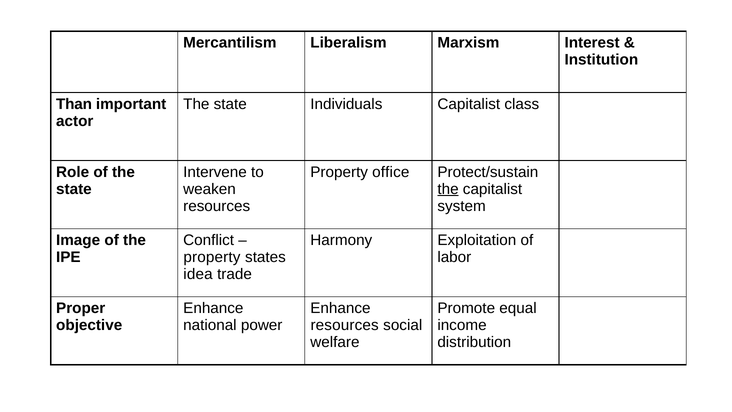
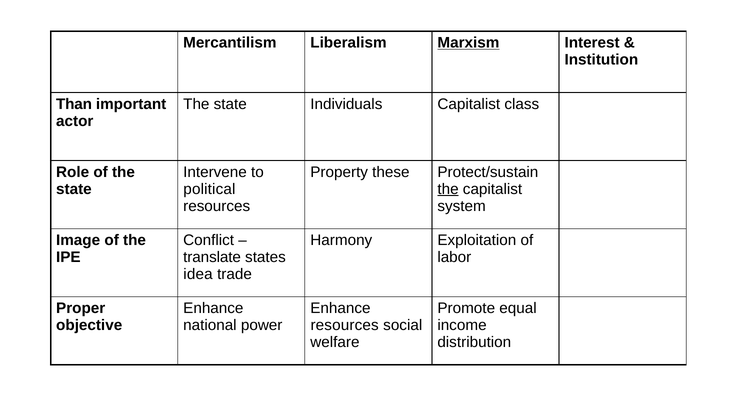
Marxism underline: none -> present (468, 43)
office: office -> these (391, 172)
weaken: weaken -> political (209, 189)
property: property -> translate (212, 257)
